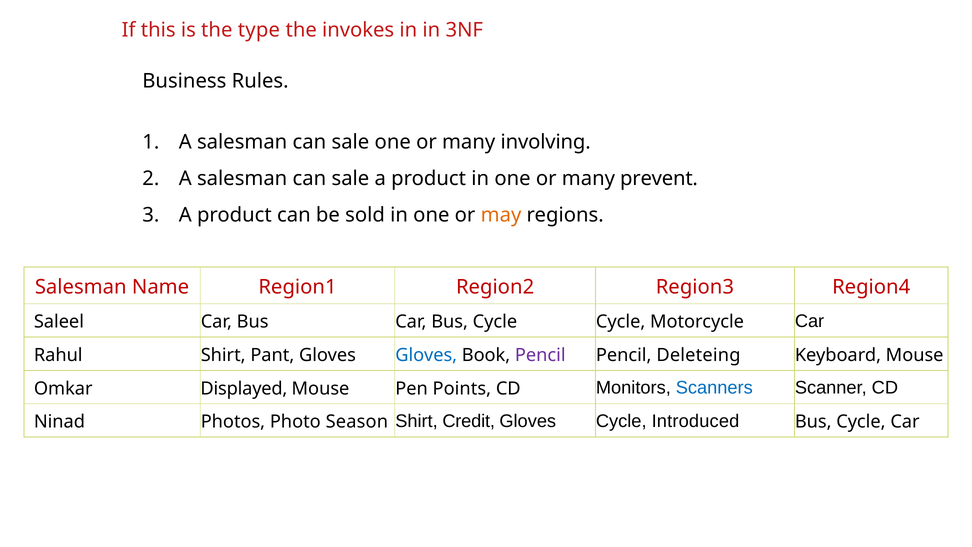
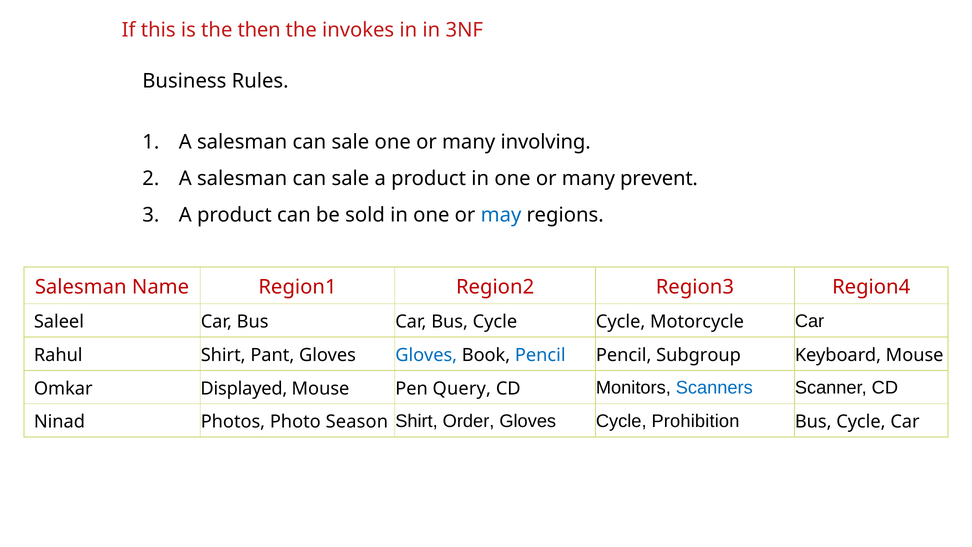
type: type -> then (259, 30)
may colour: orange -> blue (501, 215)
Pencil colour: purple -> blue (540, 355)
Deleteing: Deleteing -> Subgroup (699, 355)
Points: Points -> Query (462, 388)
Credit: Credit -> Order (469, 421)
Introduced: Introduced -> Prohibition (695, 421)
